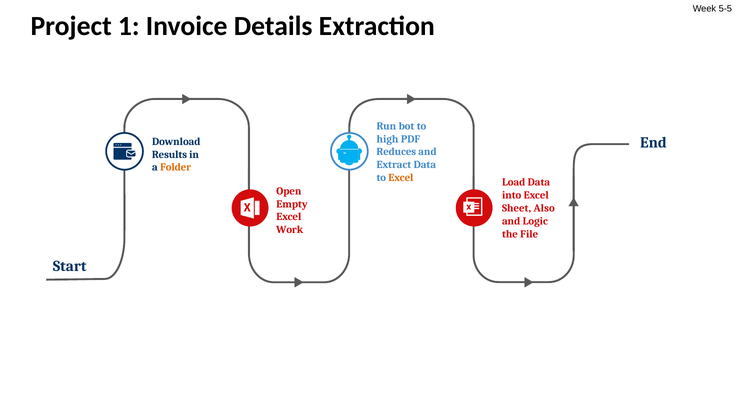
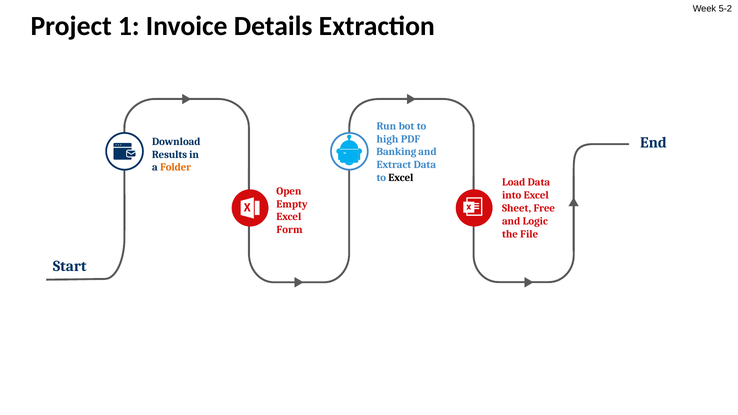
5-5: 5-5 -> 5-2 (725, 9)
Reduces: Reduces -> Banking (396, 152)
Excel colour: orange -> black (401, 178)
Also: Also -> Free (544, 208)
Work: Work -> Form (290, 230)
